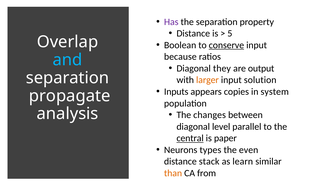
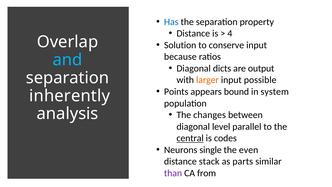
Has colour: purple -> blue (171, 22)
5: 5 -> 4 (230, 33)
Boolean: Boolean -> Solution (180, 45)
conserve underline: present -> none (226, 45)
they: they -> dicts (222, 68)
solution: solution -> possible (260, 80)
Inputs: Inputs -> Points (176, 92)
copies: copies -> bound (236, 92)
propagate: propagate -> inherently (70, 96)
paper: paper -> codes (225, 138)
types: types -> single (211, 150)
learn: learn -> parts (243, 161)
than colour: orange -> purple (173, 173)
